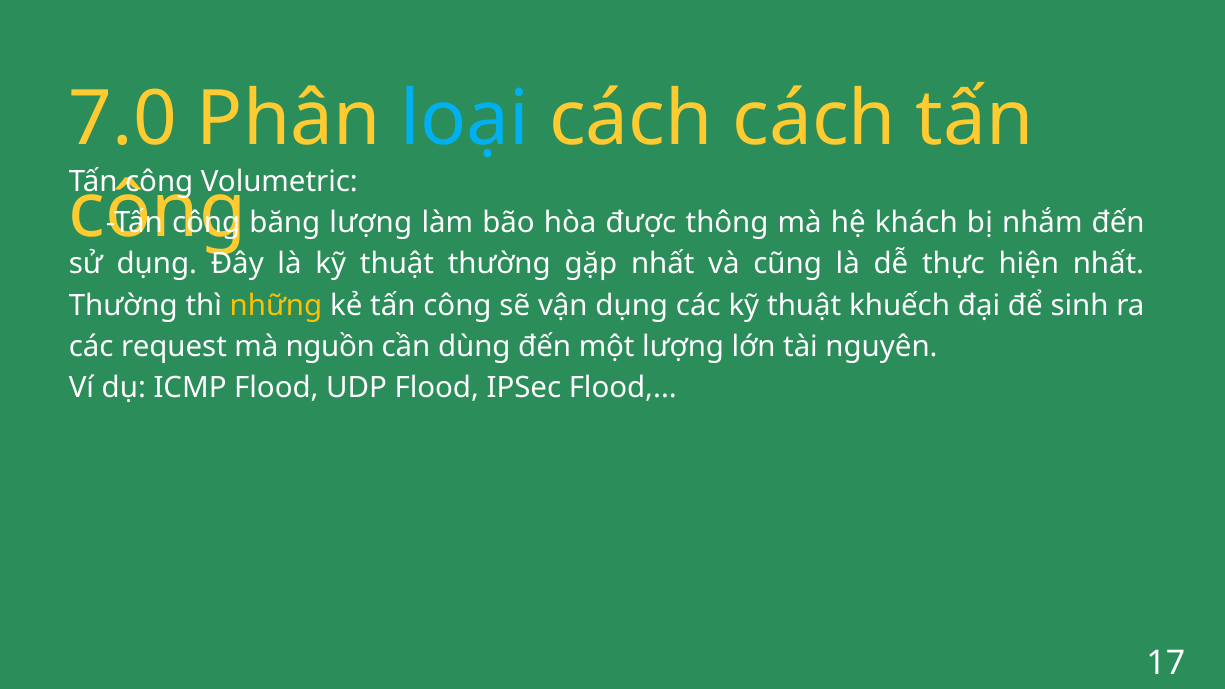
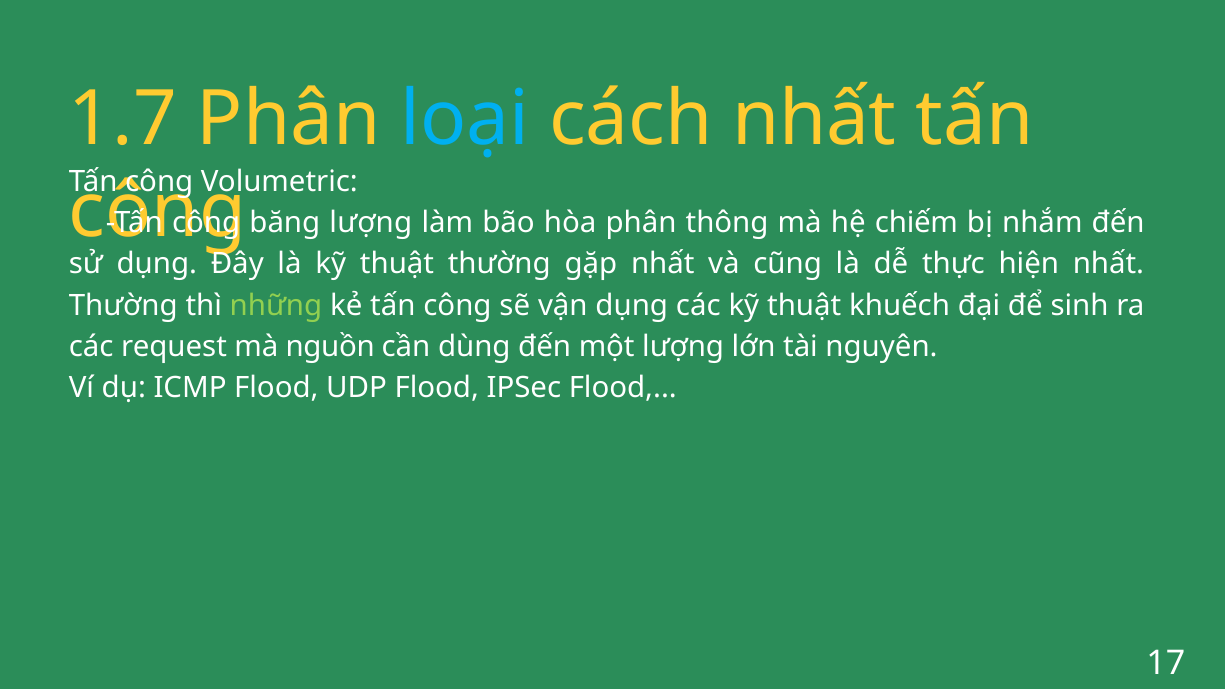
7.0: 7.0 -> 1.7 (123, 120)
cách cách: cách -> nhất (815, 120)
hòa được: được -> phân (641, 223)
khách: khách -> chiếm (916, 223)
những colour: yellow -> light green (276, 305)
